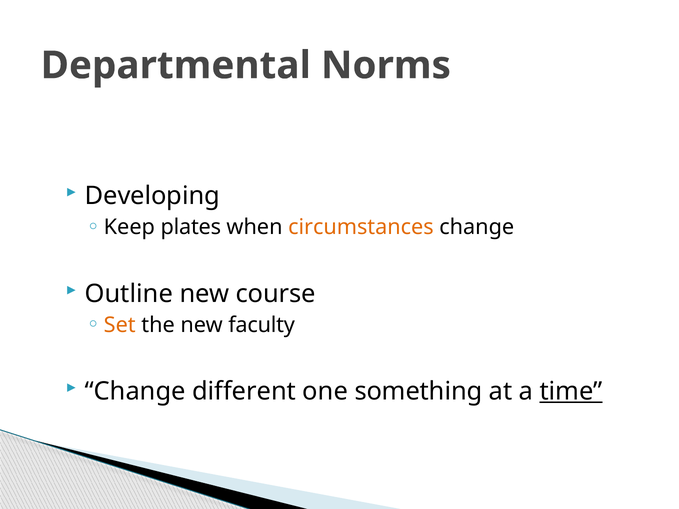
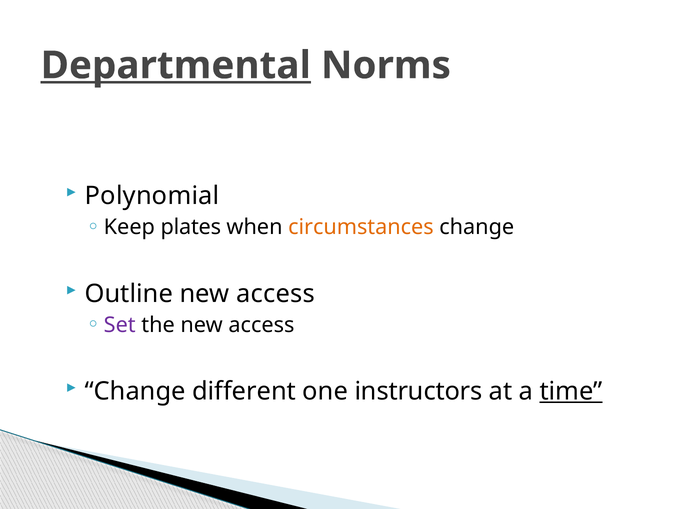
Departmental underline: none -> present (176, 66)
Developing: Developing -> Polynomial (152, 196)
course: course -> access (276, 294)
Set colour: orange -> purple (120, 325)
the new faculty: faculty -> access (261, 325)
something: something -> instructors (418, 392)
